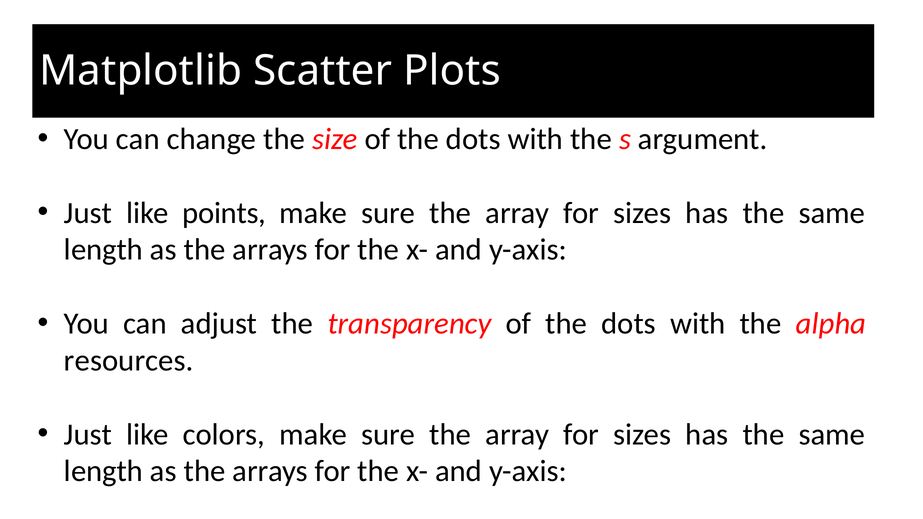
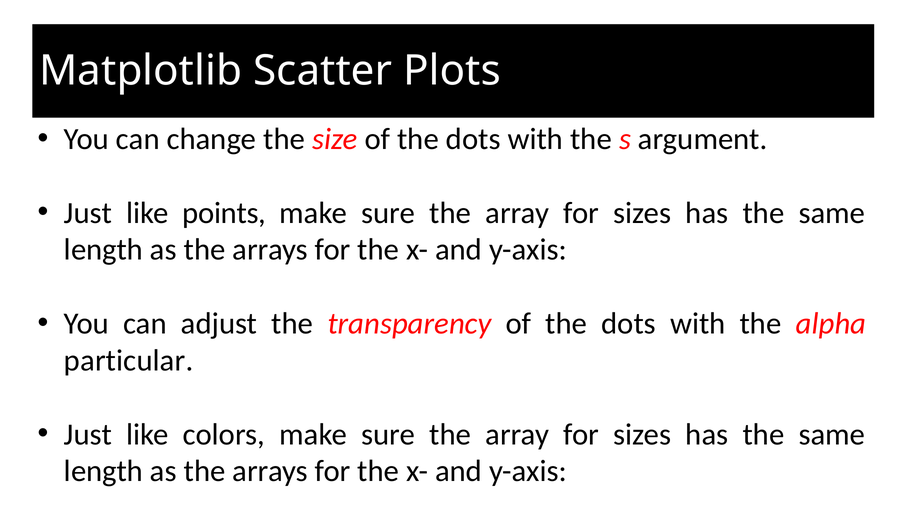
resources: resources -> particular (129, 361)
